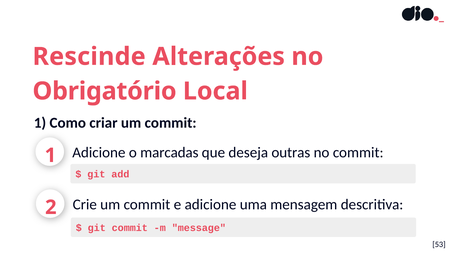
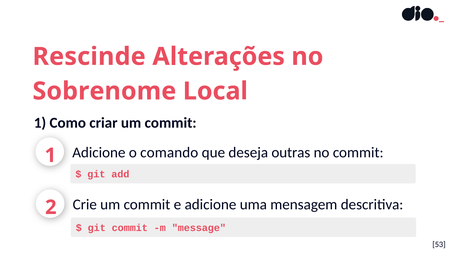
Obrigatório: Obrigatório -> Sobrenome (104, 91)
marcadas: marcadas -> comando (169, 153)
